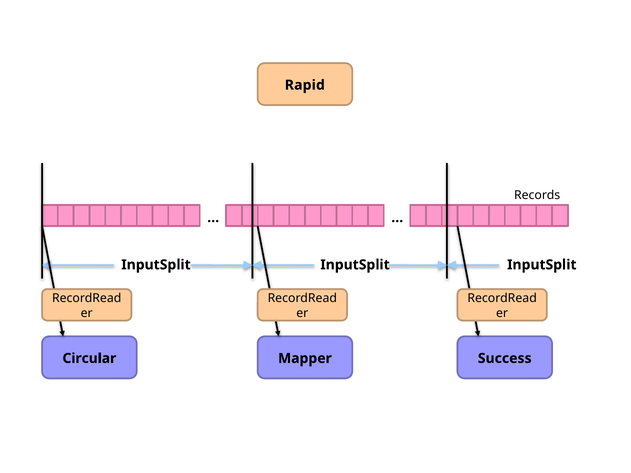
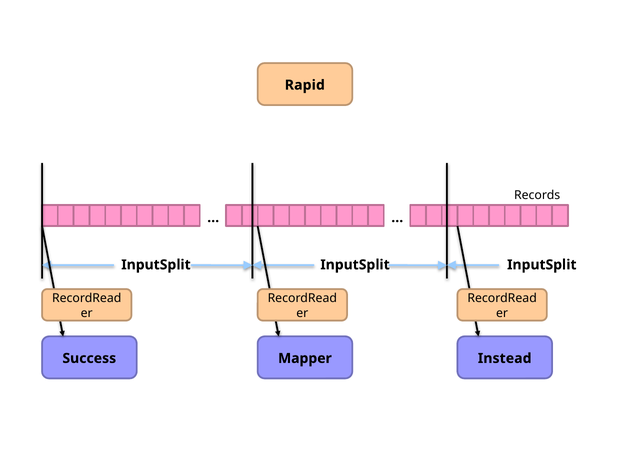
Circular: Circular -> Success (89, 359)
Success: Success -> Instead (505, 359)
